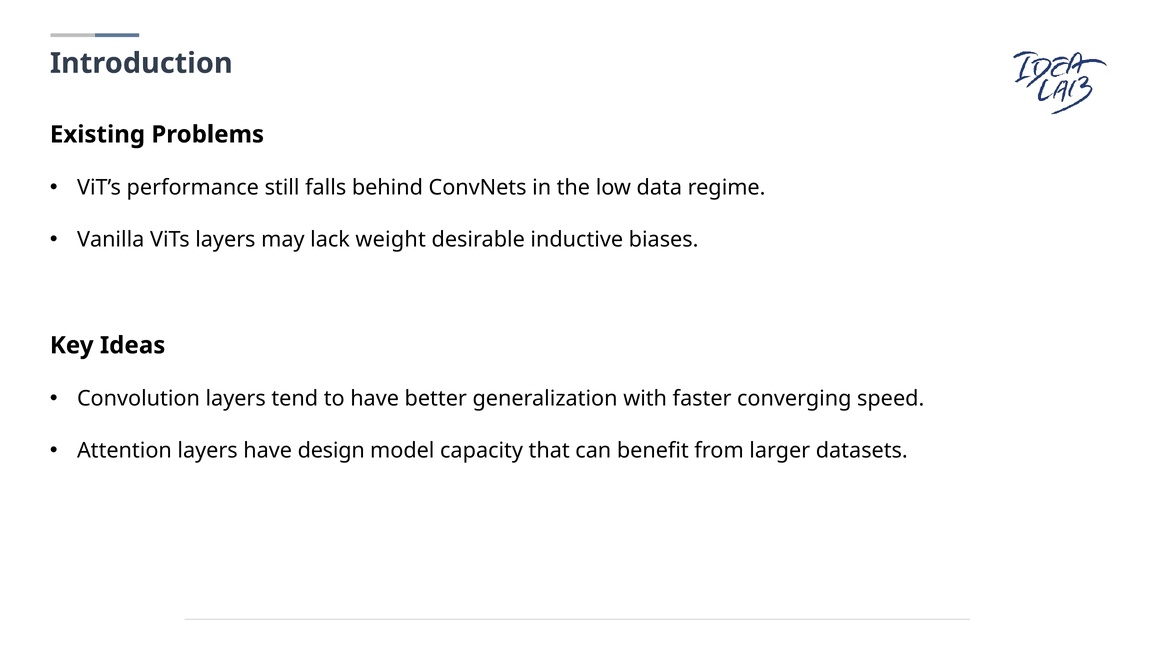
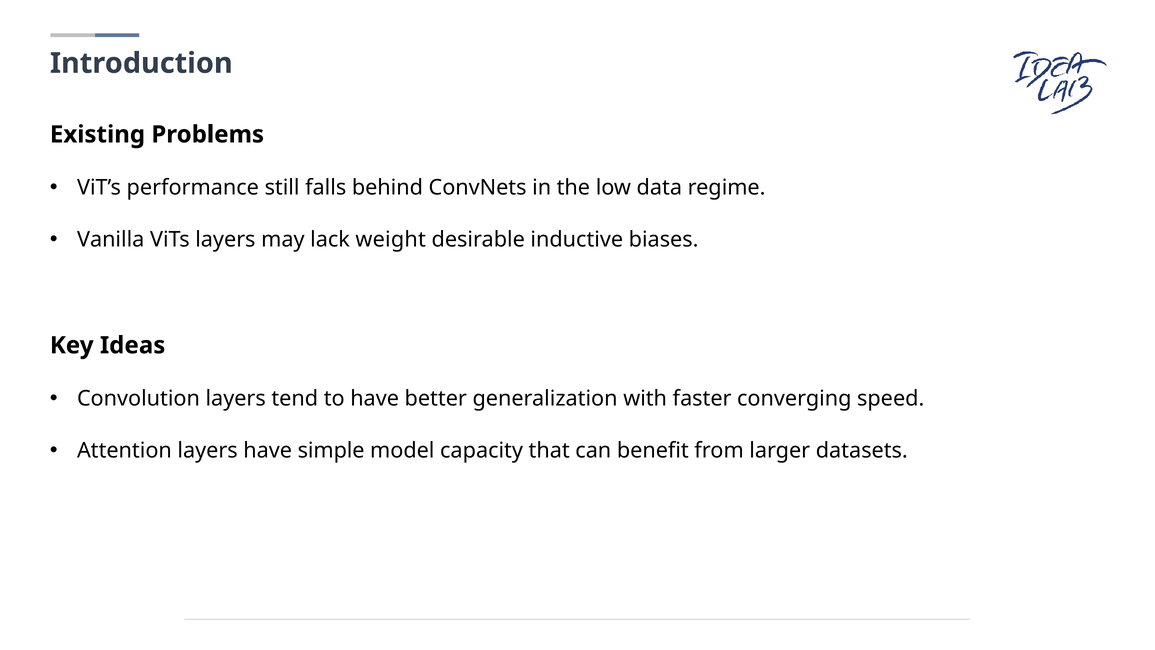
design: design -> simple (331, 450)
